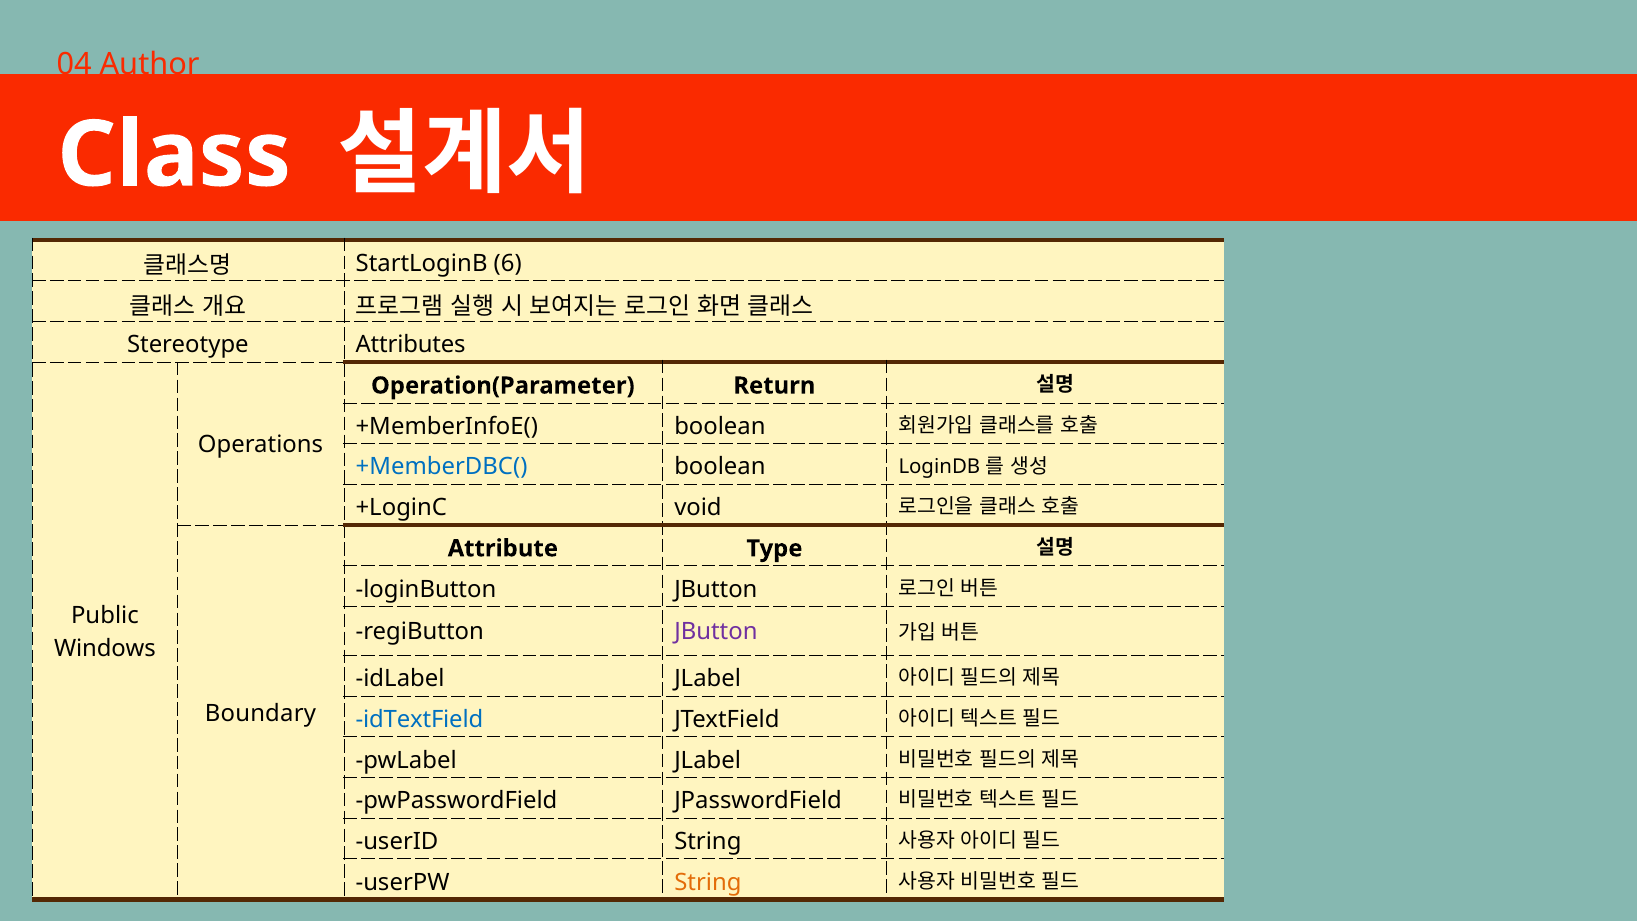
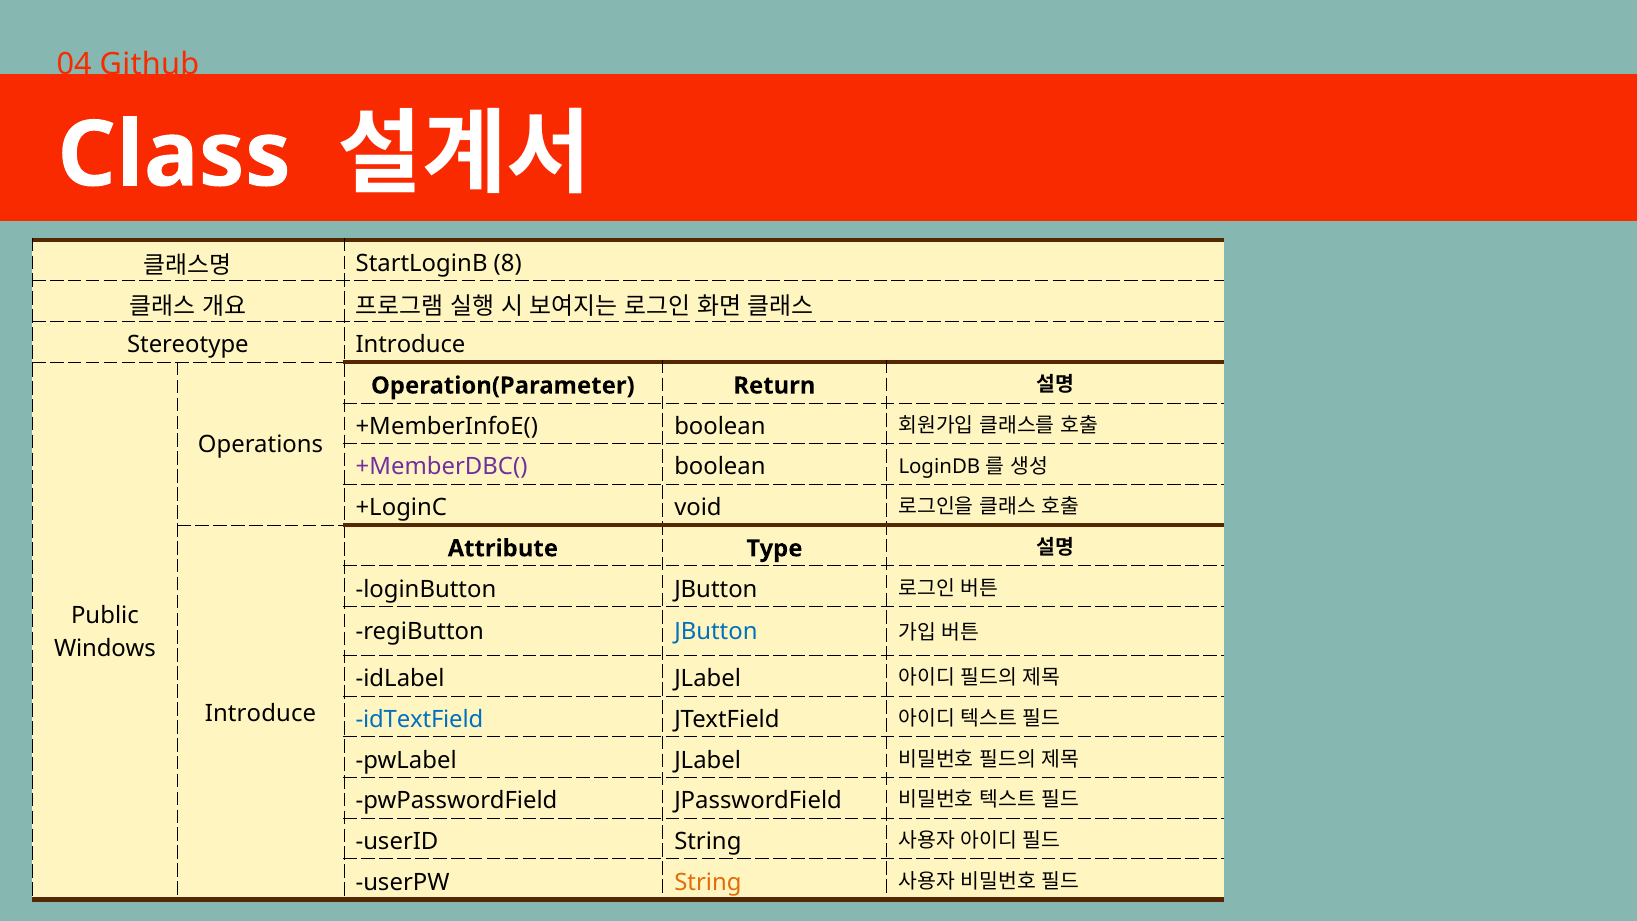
Author: Author -> Github (149, 64)
6: 6 -> 8 (508, 263)
Stereotype Attributes: Attributes -> Introduce (411, 345)
+MemberDBC( colour: blue -> purple (442, 467)
JButton colour: purple -> blue (716, 632)
Boundary: Boundary -> Introduce (260, 713)
